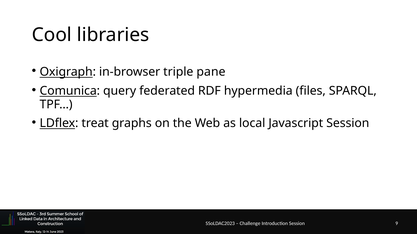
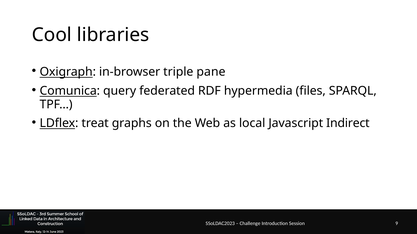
Javascript Session: Session -> Indirect (348, 123)
